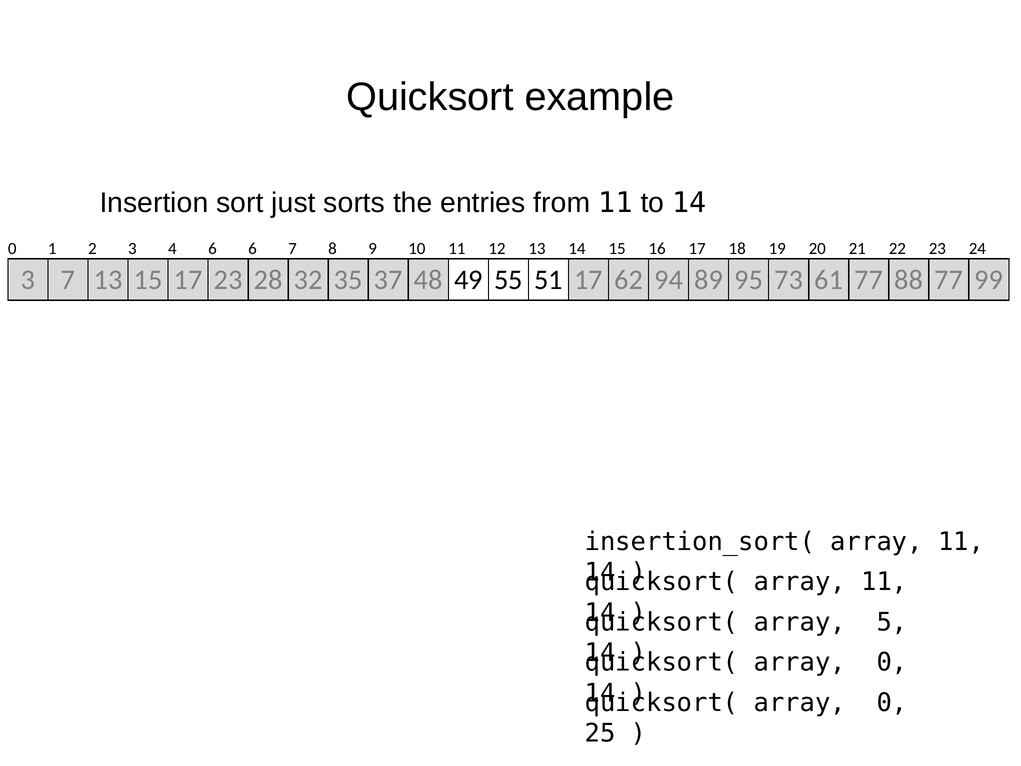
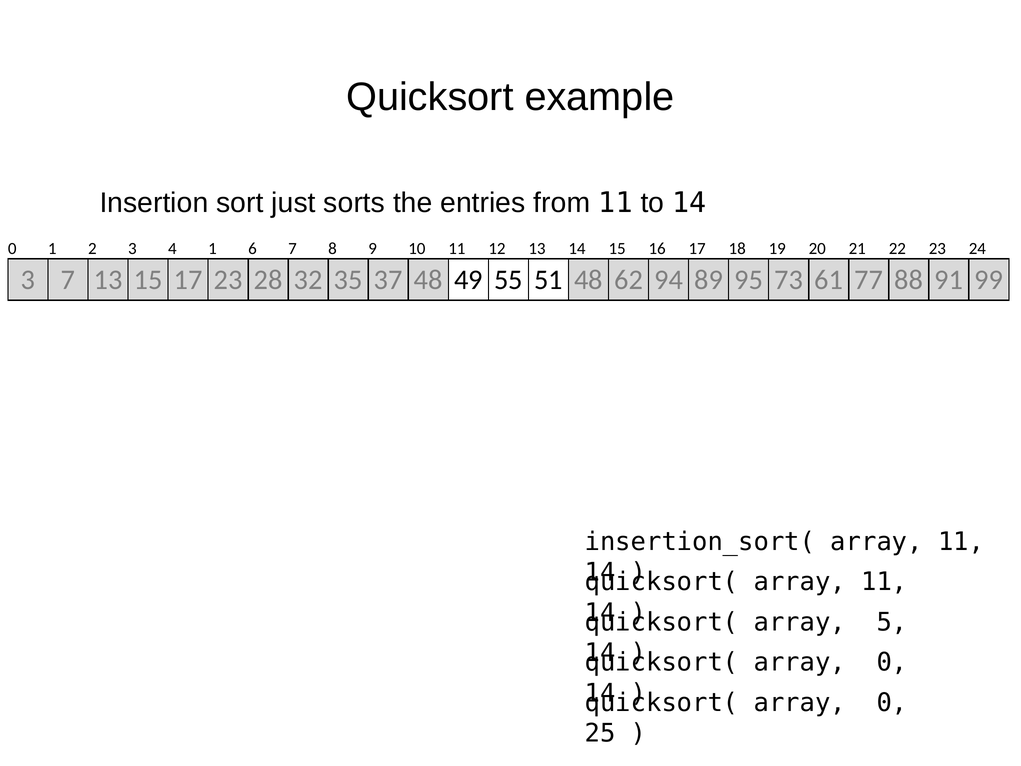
4 6: 6 -> 1 (212, 249)
51 17: 17 -> 48 (588, 280)
88 77: 77 -> 91 (949, 280)
